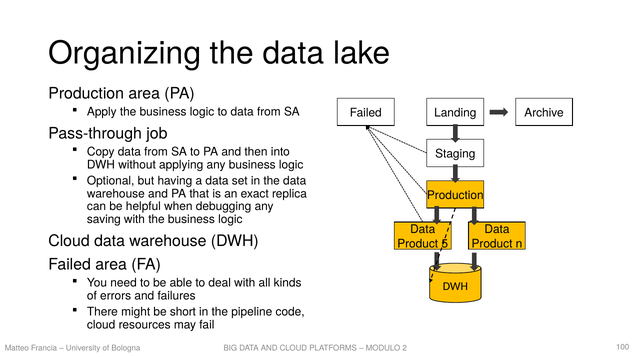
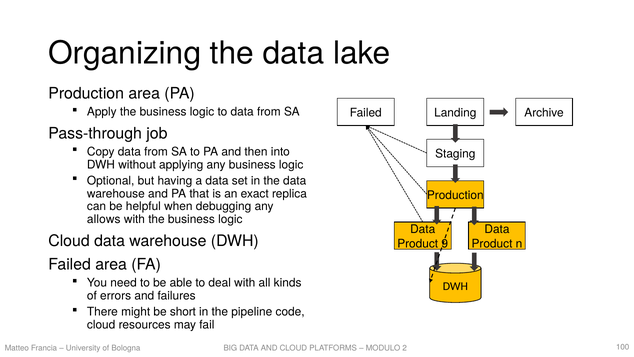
saving: saving -> allows (104, 219)
5: 5 -> 9 (445, 243)
